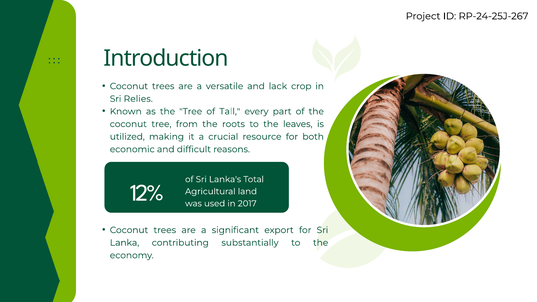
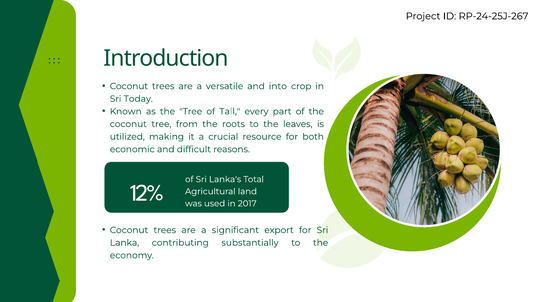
lack: lack -> into (278, 86)
Relies: Relies -> Today (138, 99)
